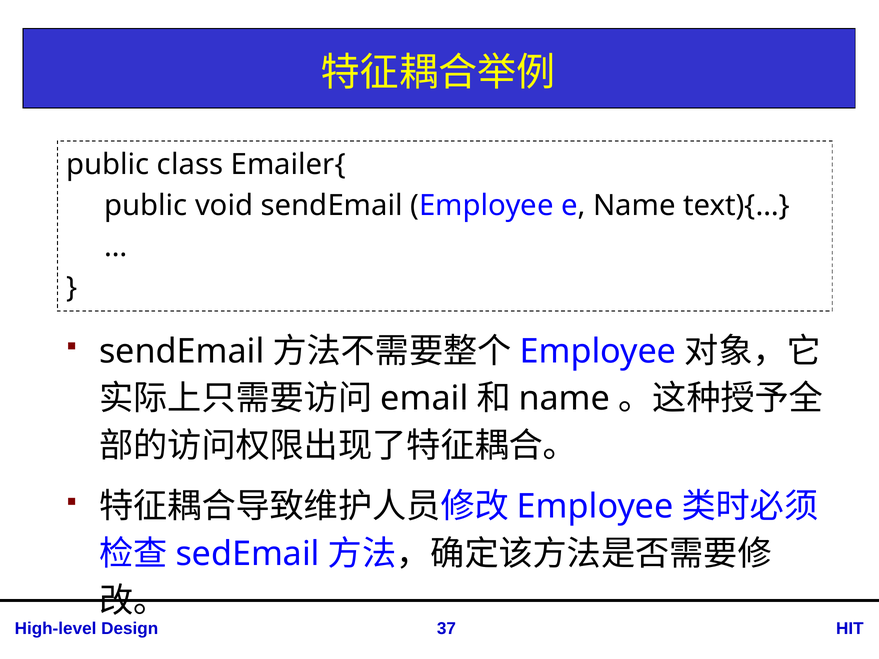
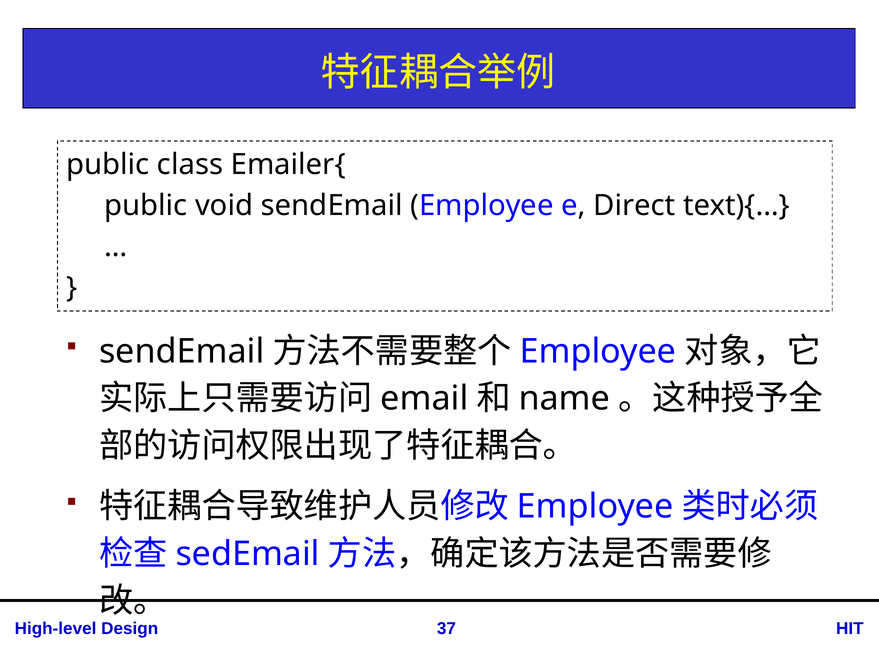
e Name: Name -> Direct (634, 206)
